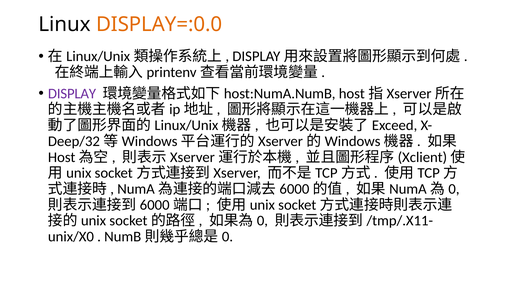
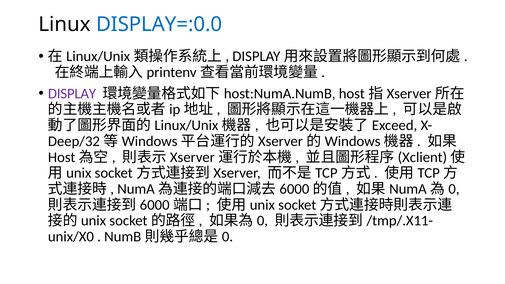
DISPLAY=:0.0 colour: orange -> blue (159, 24)
